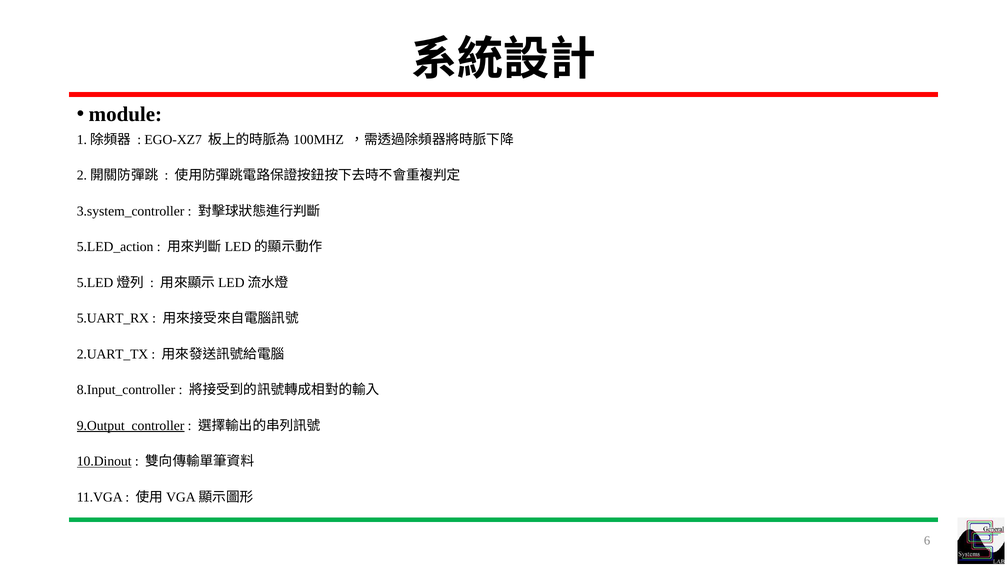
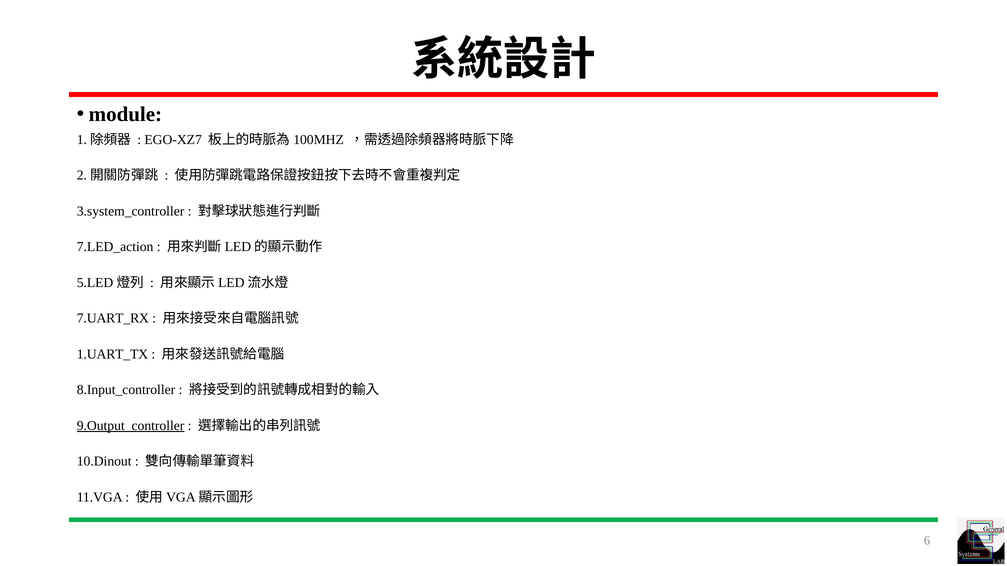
5.LED_action: 5.LED_action -> 7.LED_action (115, 247)
5.UART_RX: 5.UART_RX -> 7.UART_RX (113, 319)
2.UART_TX: 2.UART_TX -> 1.UART_TX (112, 354)
10.Dinout underline: present -> none (104, 462)
